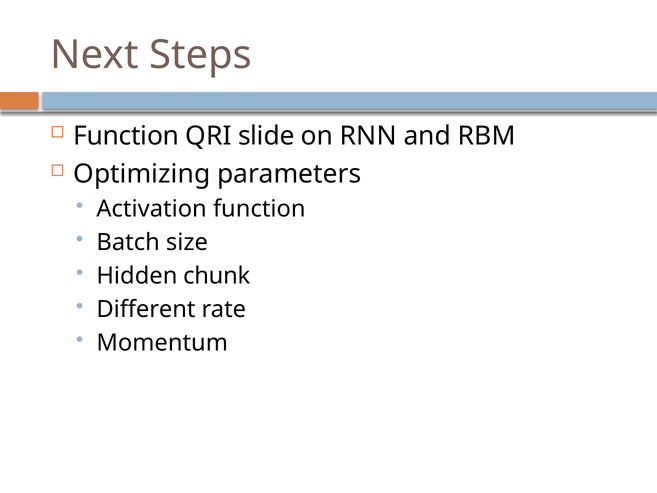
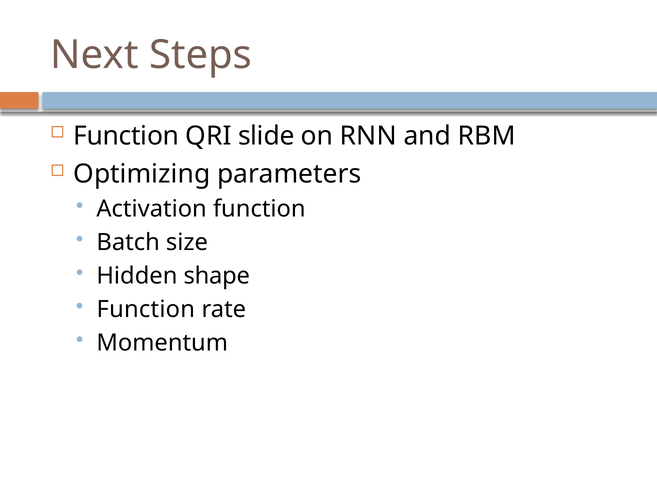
chunk: chunk -> shape (217, 276)
Different: Different -> Function (146, 309)
